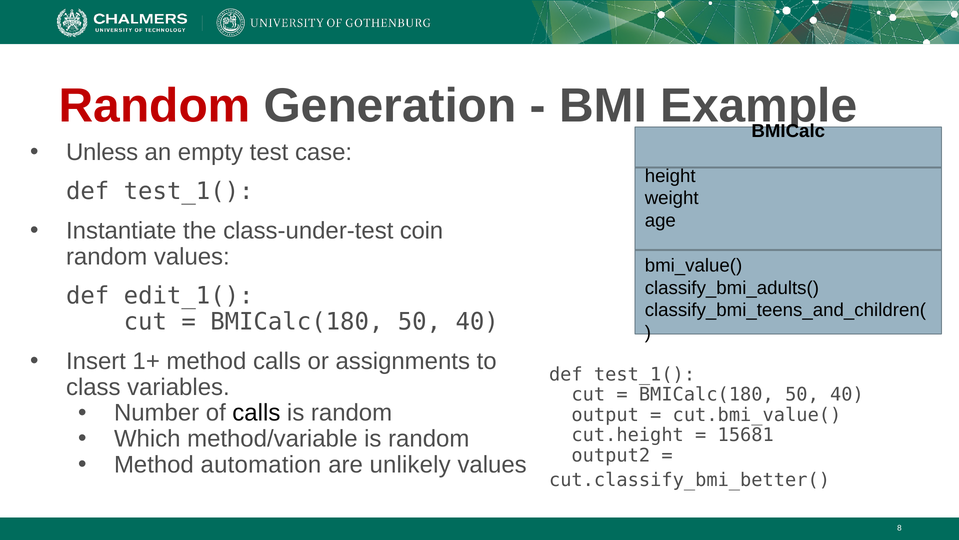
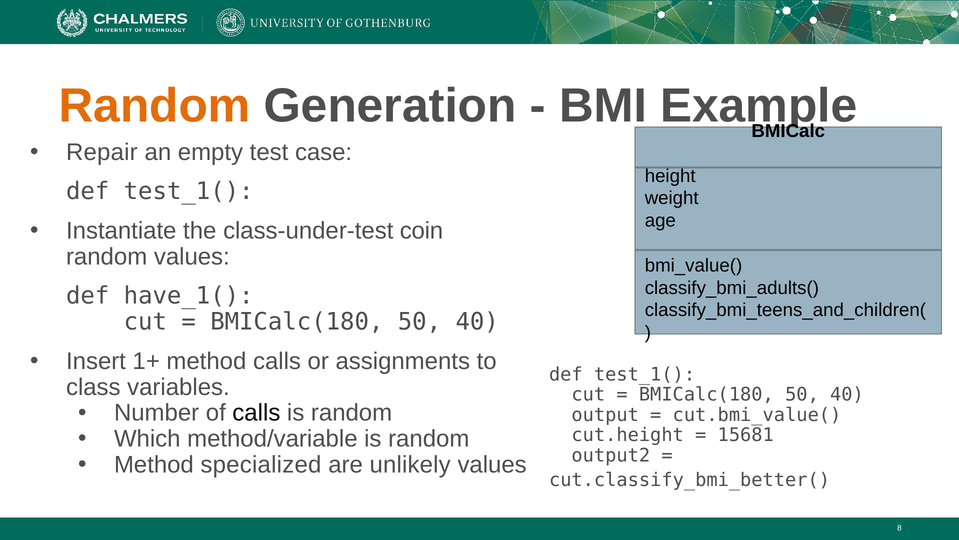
Random colour: red -> orange (155, 106)
Unless: Unless -> Repair (102, 152)
edit_1(: edit_1( -> have_1( (189, 296)
automation: automation -> specialized (261, 464)
